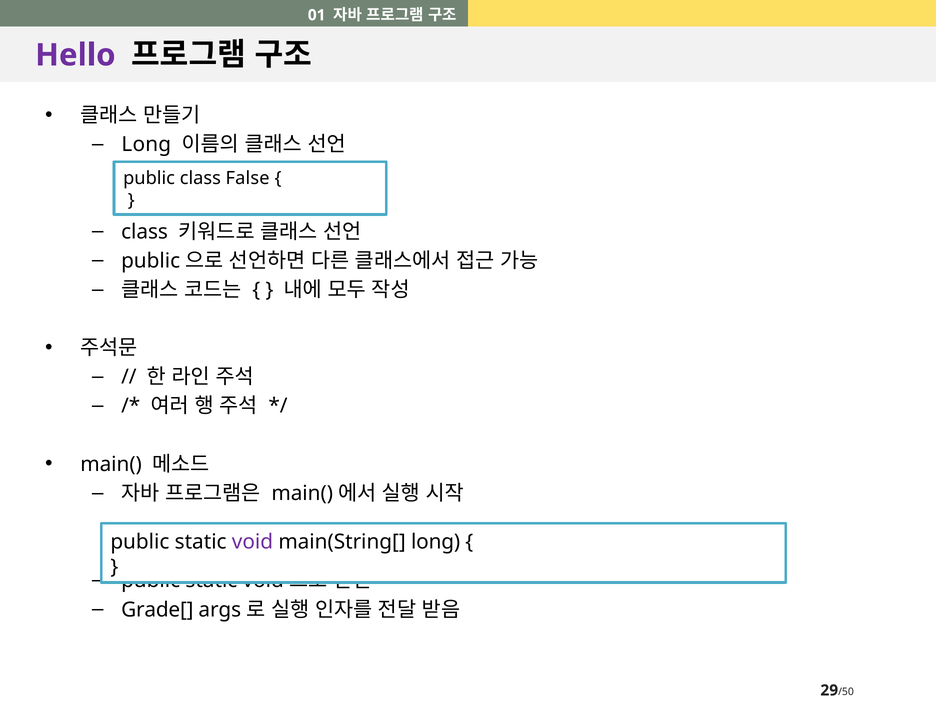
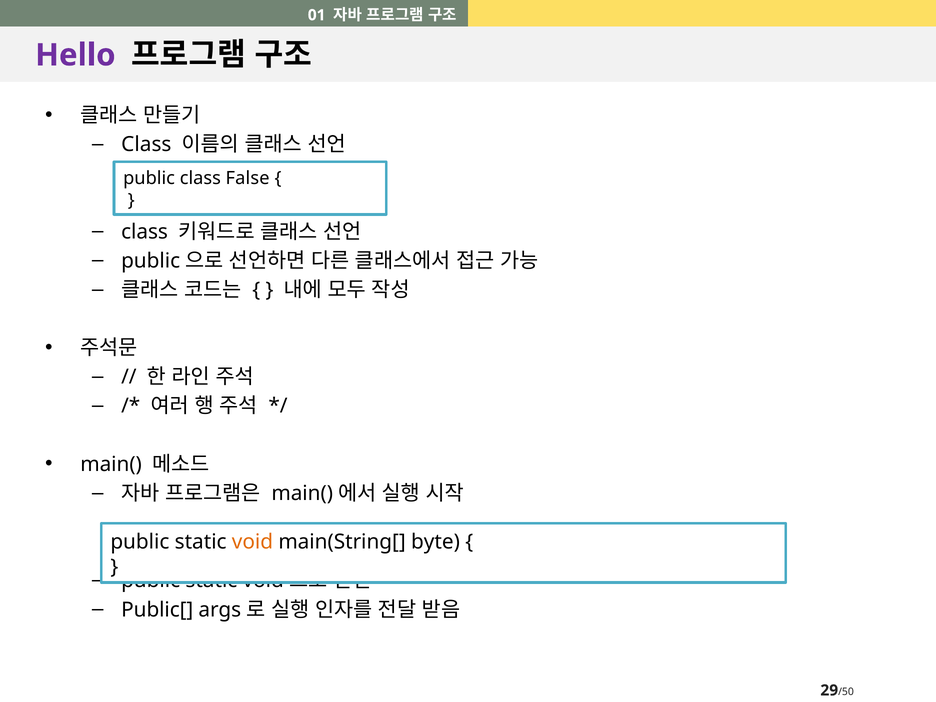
Long: Long -> Class (146, 144)
void colour: purple -> orange (252, 542)
main(String[ long: long -> byte (435, 542)
Grade[: Grade[ -> Public[ (157, 610)
